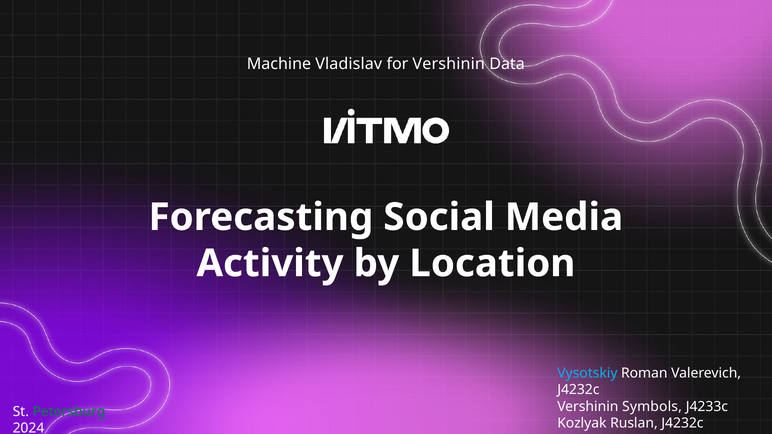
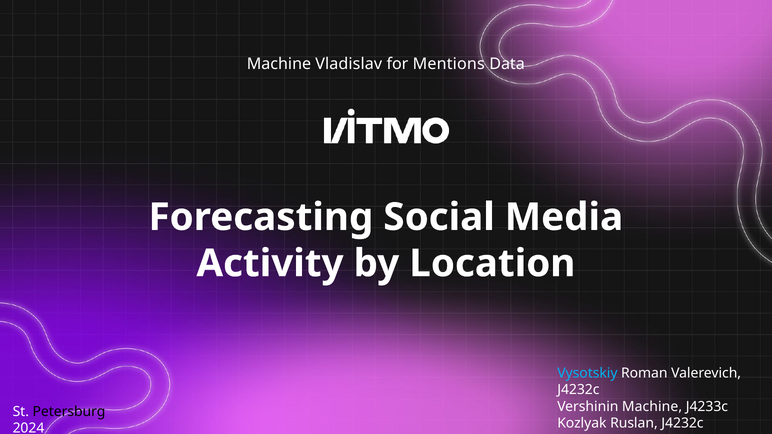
for Vershinin: Vershinin -> Mentions (449, 64)
Vershinin Symbols: Symbols -> Machine (652, 407)
Petersburg colour: green -> black (69, 412)
